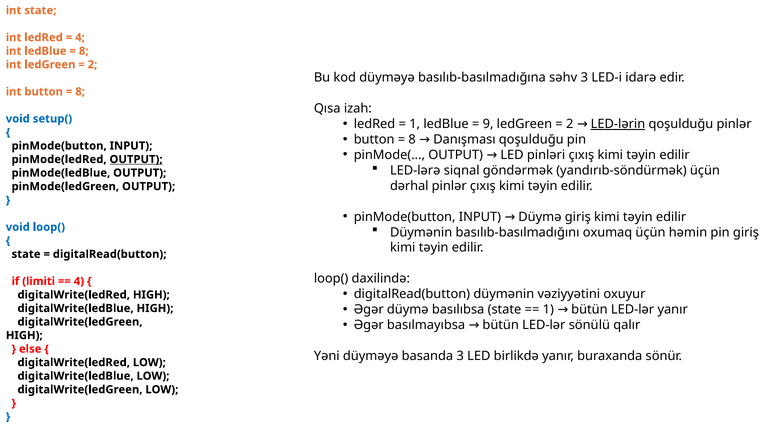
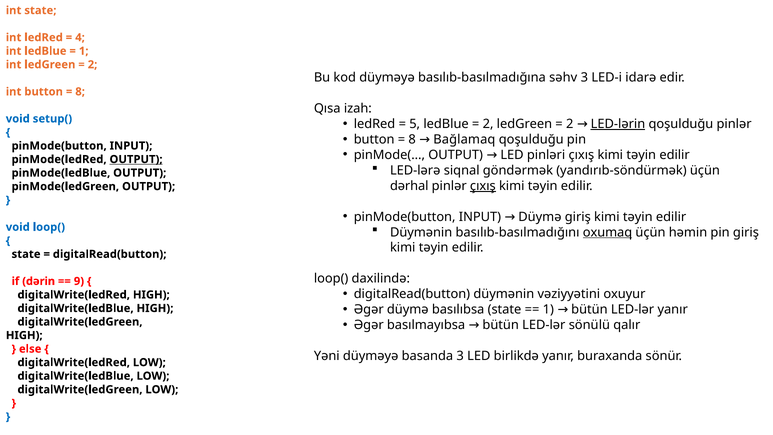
8: 8 -> 1 (84, 51)
1: 1 -> 5 (415, 124)
9: 9 -> 2 (488, 124)
Danışması: Danışması -> Bağlamaq (464, 139)
çıxış underline: none -> present (483, 186)
oxumaq underline: none -> present (607, 232)
limiti: limiti -> dərin (39, 281)
4: 4 -> 9 (79, 281)
